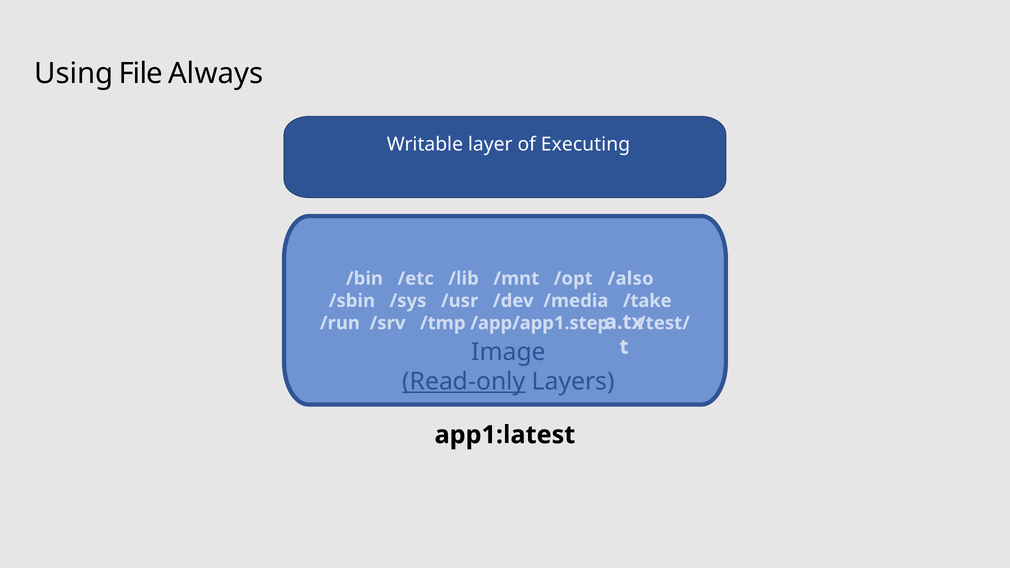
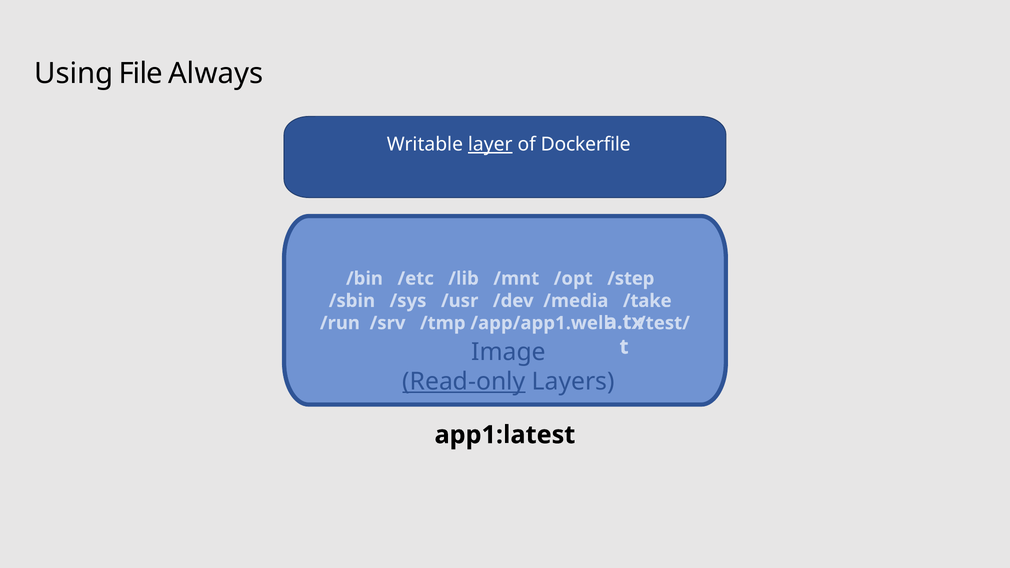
layer underline: none -> present (490, 144)
Executing: Executing -> Dockerfile (586, 144)
/also: /also -> /step (631, 279)
/app/app1.step: /app/app1.step -> /app/app1.well (540, 323)
